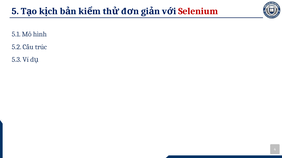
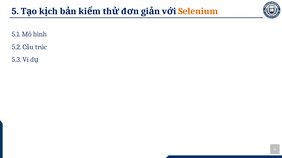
Selenium colour: red -> orange (198, 11)
